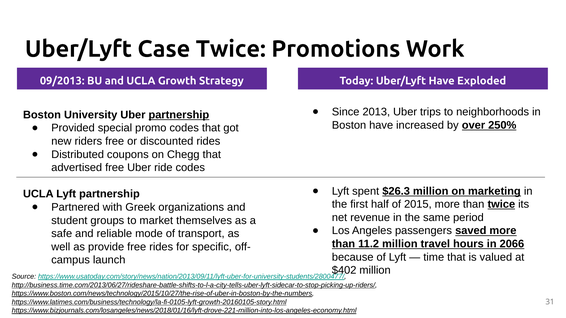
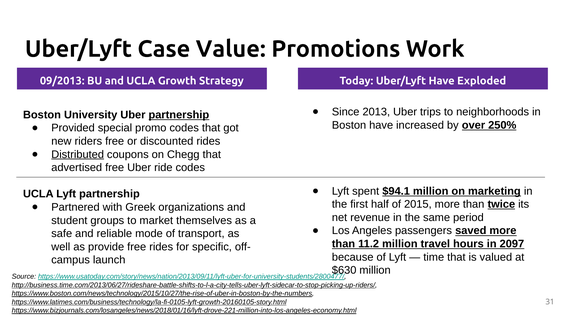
Case Twice: Twice -> Value (231, 49)
Distributed underline: none -> present (78, 155)
$26.3: $26.3 -> $94.1 (396, 191)
2066: 2066 -> 2097 (512, 244)
$402: $402 -> $630 (344, 271)
